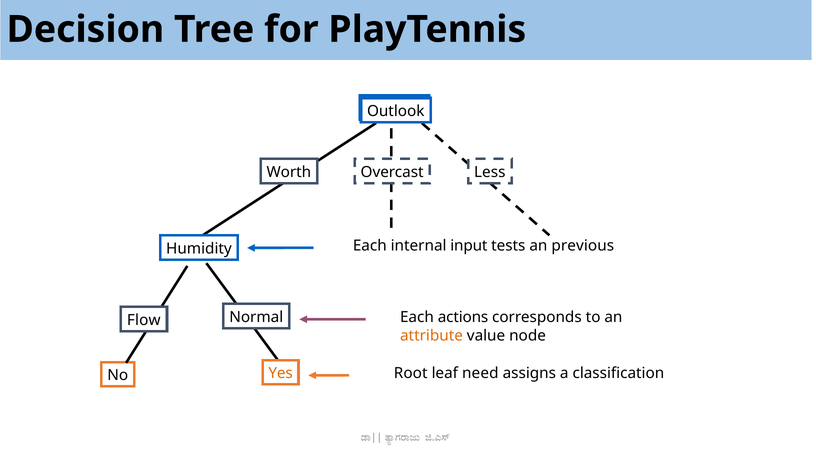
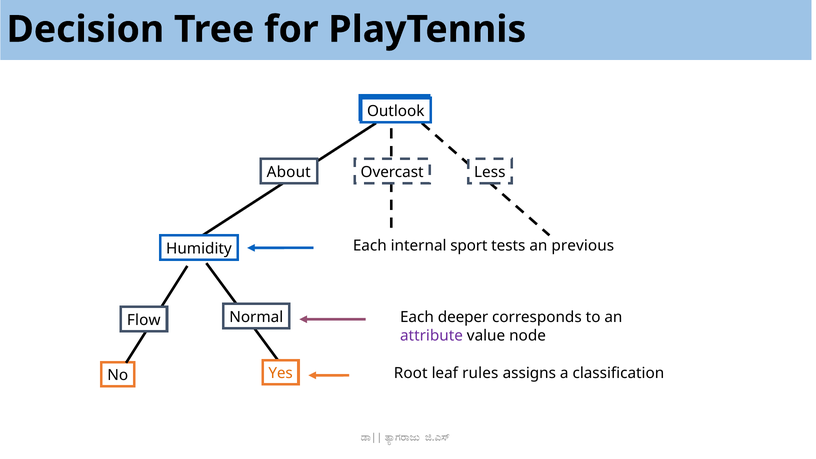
Worth: Worth -> About (289, 172)
input: input -> sport (469, 246)
actions: actions -> deeper (463, 317)
attribute colour: orange -> purple (431, 336)
need: need -> rules (480, 373)
